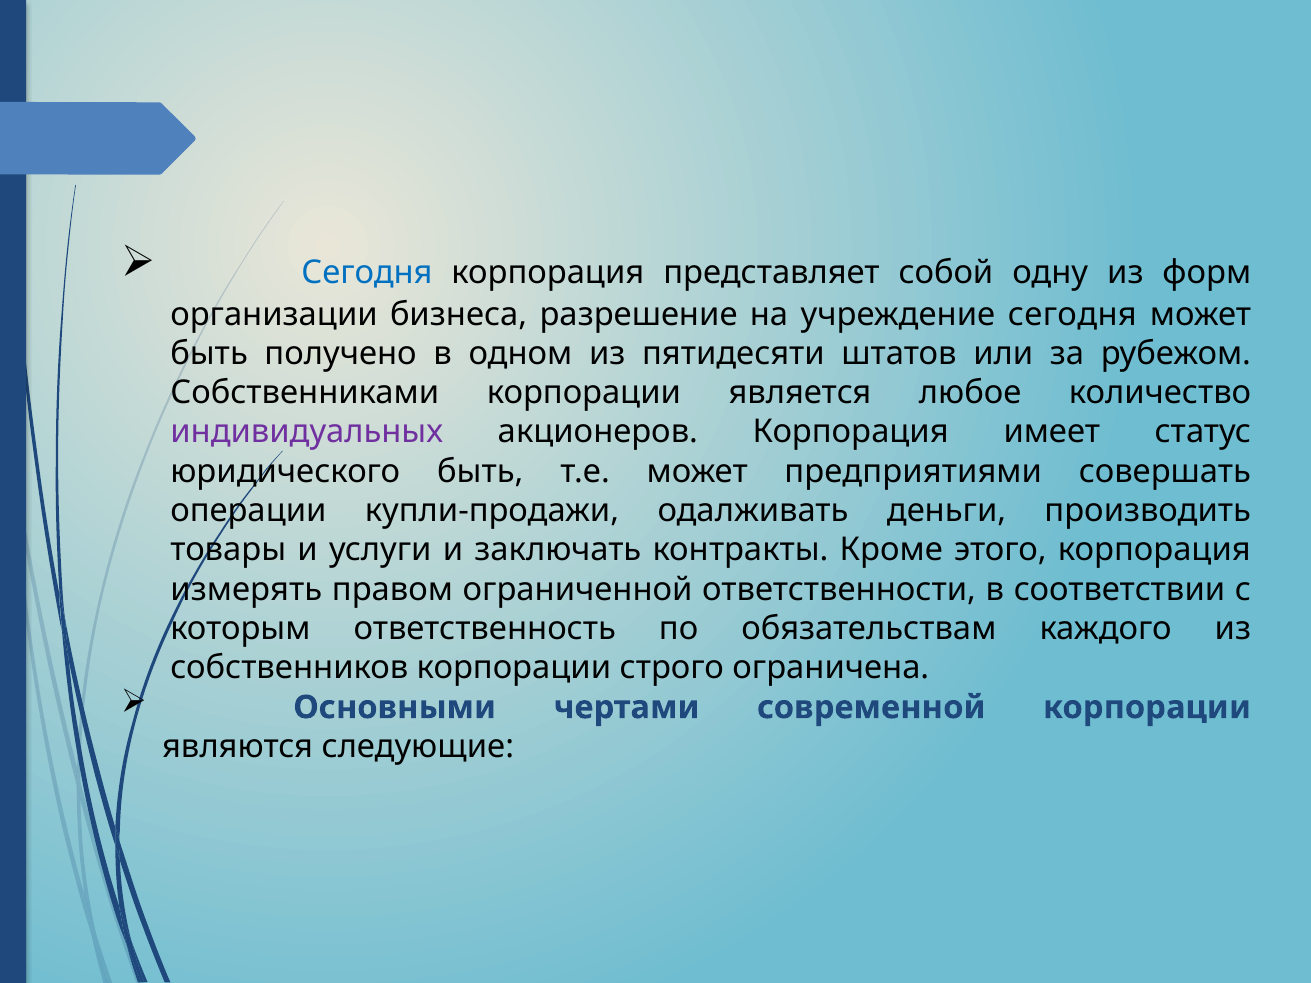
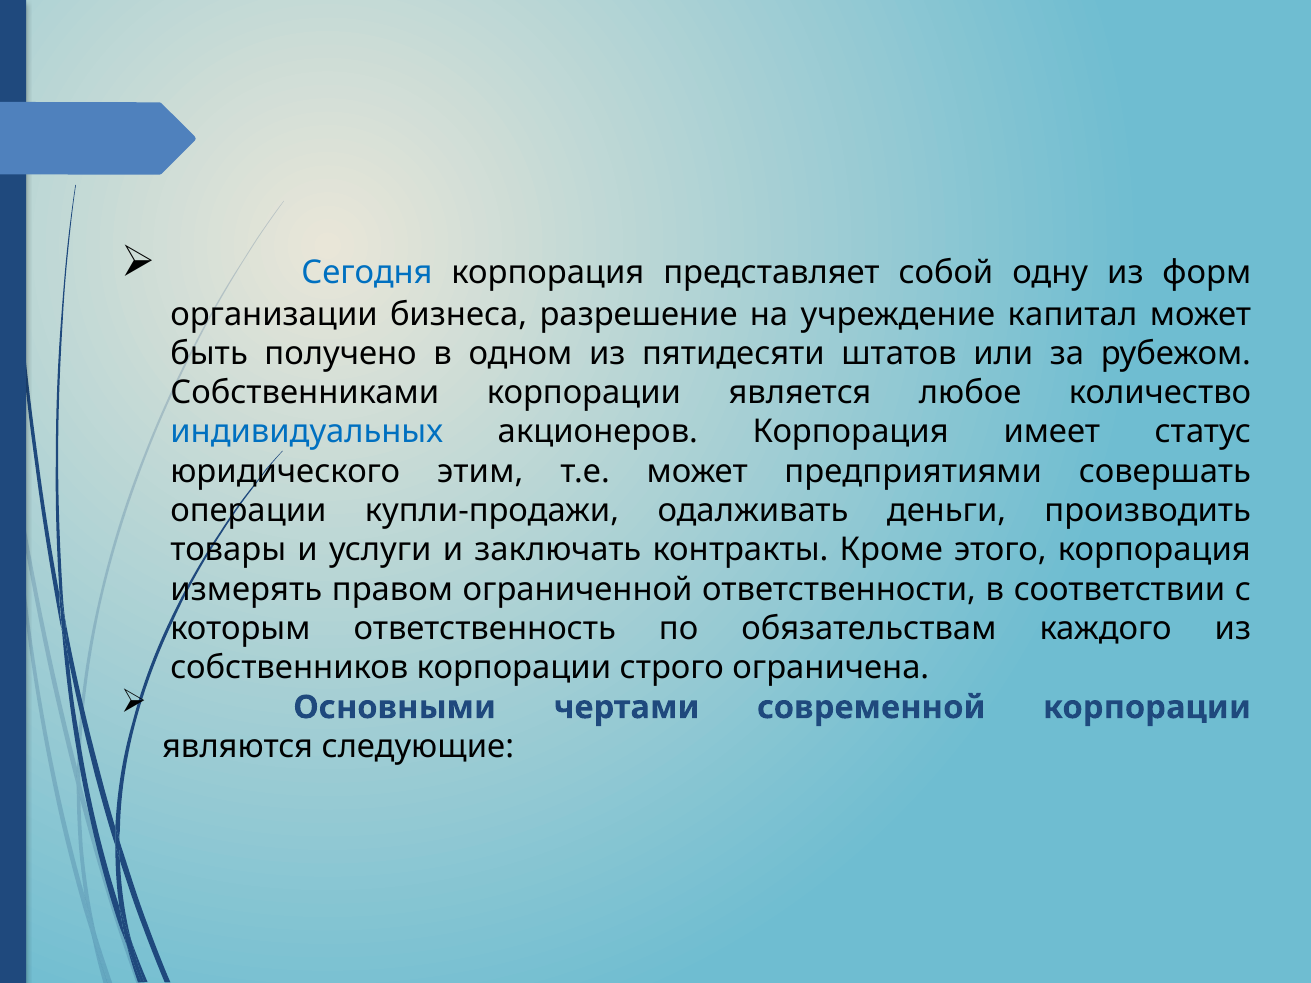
учреждение сегодня: сегодня -> капитал (1072, 314)
индивидуальных colour: purple -> blue (307, 432)
юридического быть: быть -> этим (480, 472)
